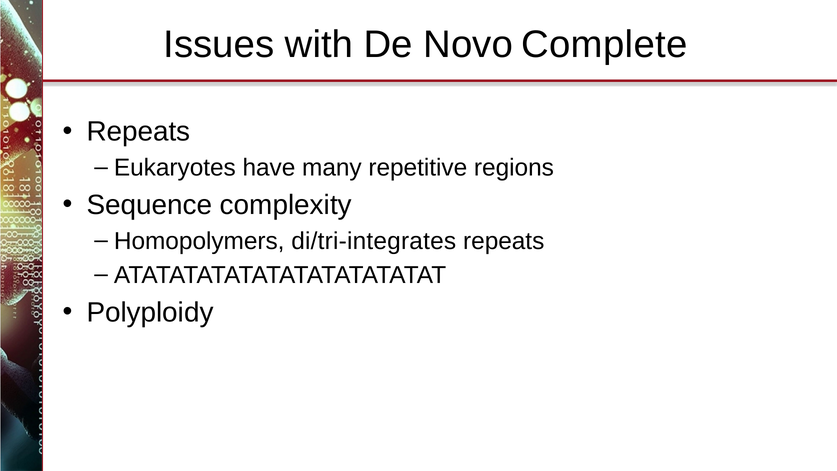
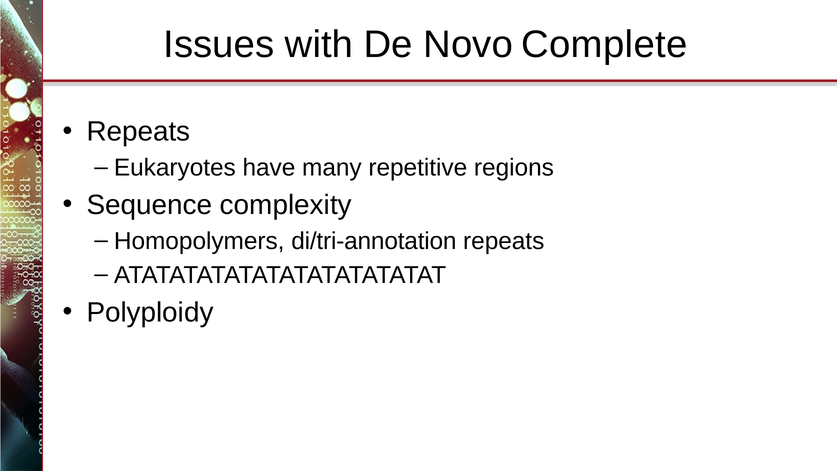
di/tri-integrates: di/tri-integrates -> di/tri-annotation (374, 241)
